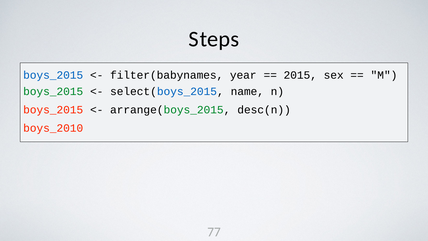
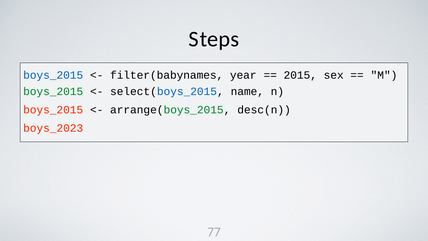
boys_2010: boys_2010 -> boys_2023 (53, 128)
